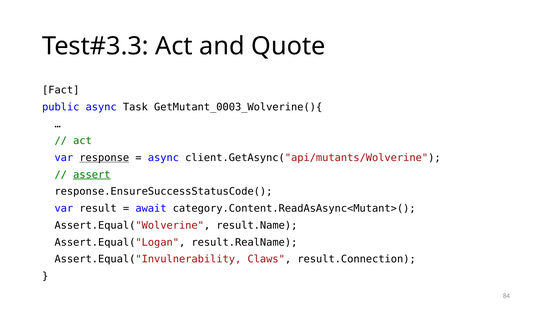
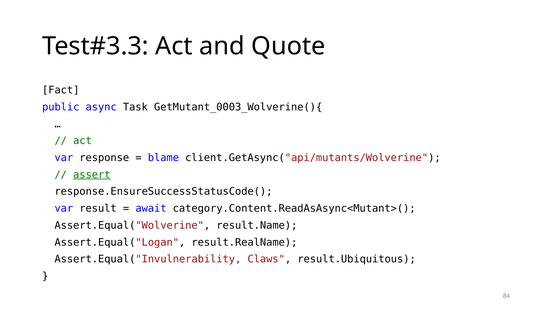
response underline: present -> none (104, 158)
async: async -> blame (163, 158)
result.Connection: result.Connection -> result.Ubiquitous (357, 260)
